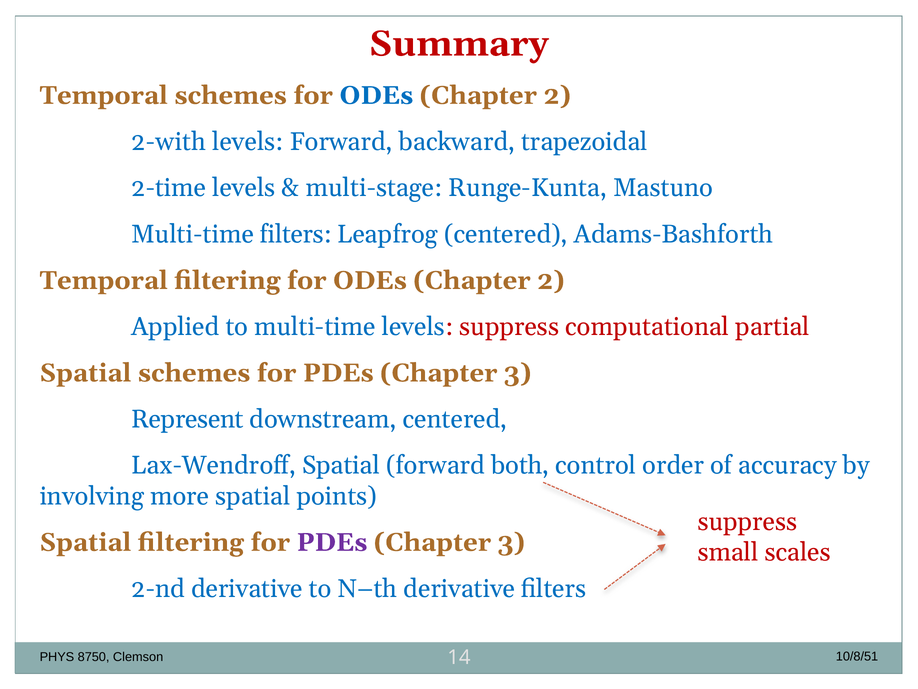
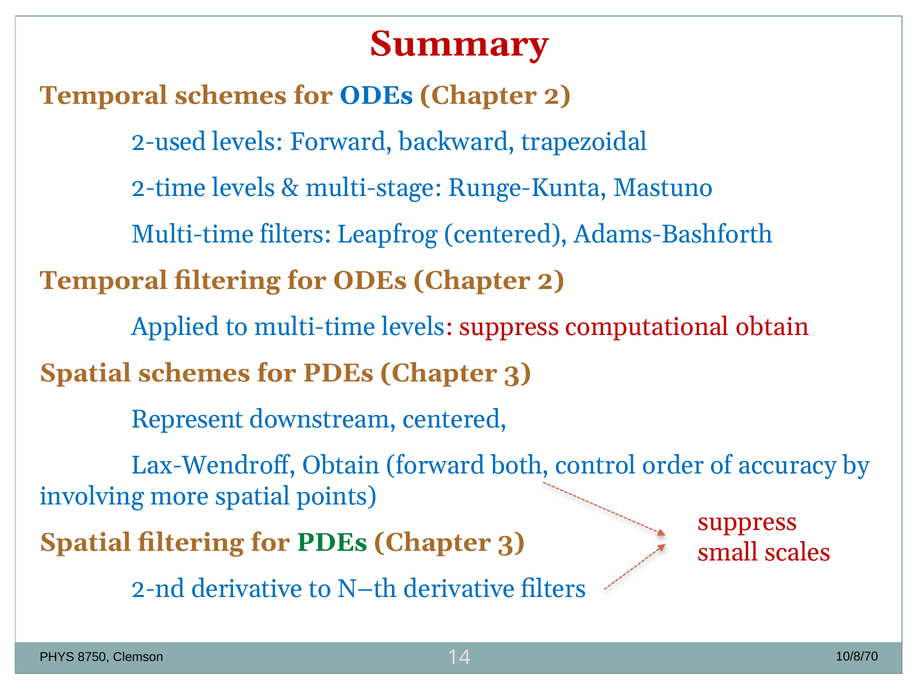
2-with: 2-with -> 2-used (169, 142)
computational partial: partial -> obtain (772, 327)
Lax-Wendroff Spatial: Spatial -> Obtain (341, 465)
PDEs colour: purple -> green (332, 542)
10/8/51: 10/8/51 -> 10/8/70 (857, 656)
